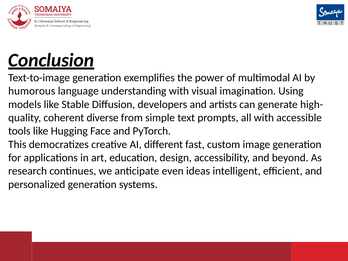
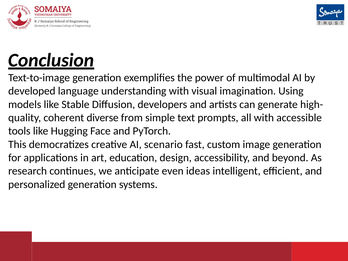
humorous: humorous -> developed (32, 91)
different: different -> scenario (163, 144)
